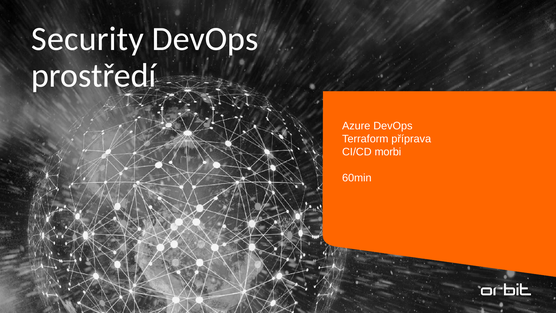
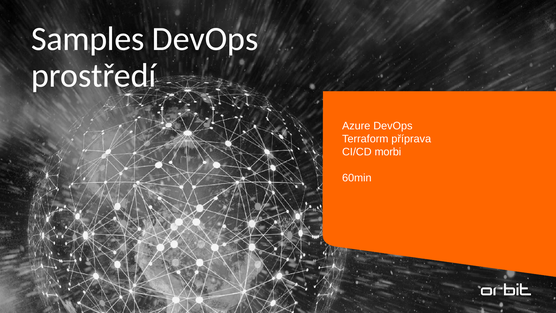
Security: Security -> Samples (88, 39)
